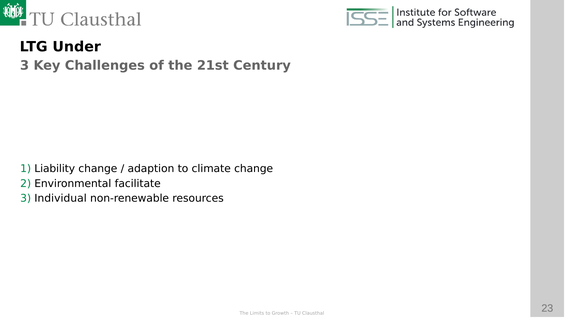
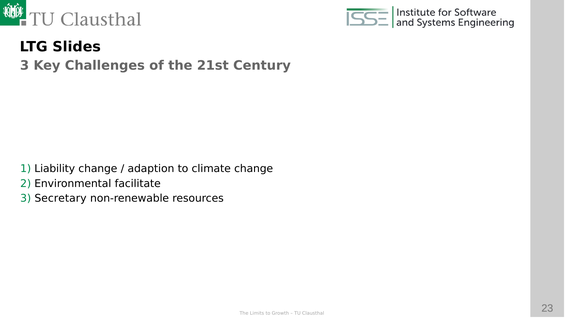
Under: Under -> Slides (77, 47)
Individual: Individual -> Secretary (61, 198)
